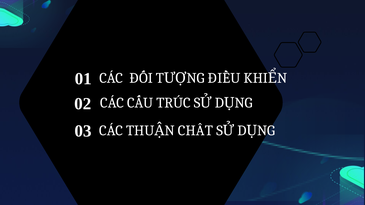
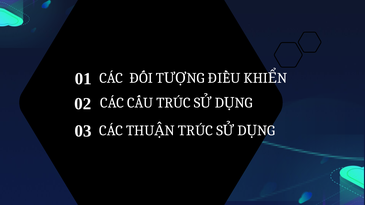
CHẤT: CHẤT -> TRÚC (195, 131)
